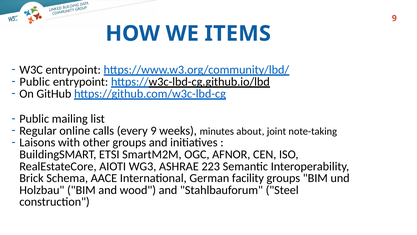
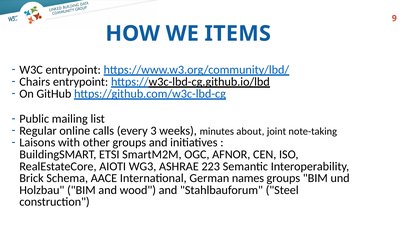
Public: Public -> Chairs (35, 82)
every 9: 9 -> 3 (153, 131)
facility: facility -> names (248, 178)
